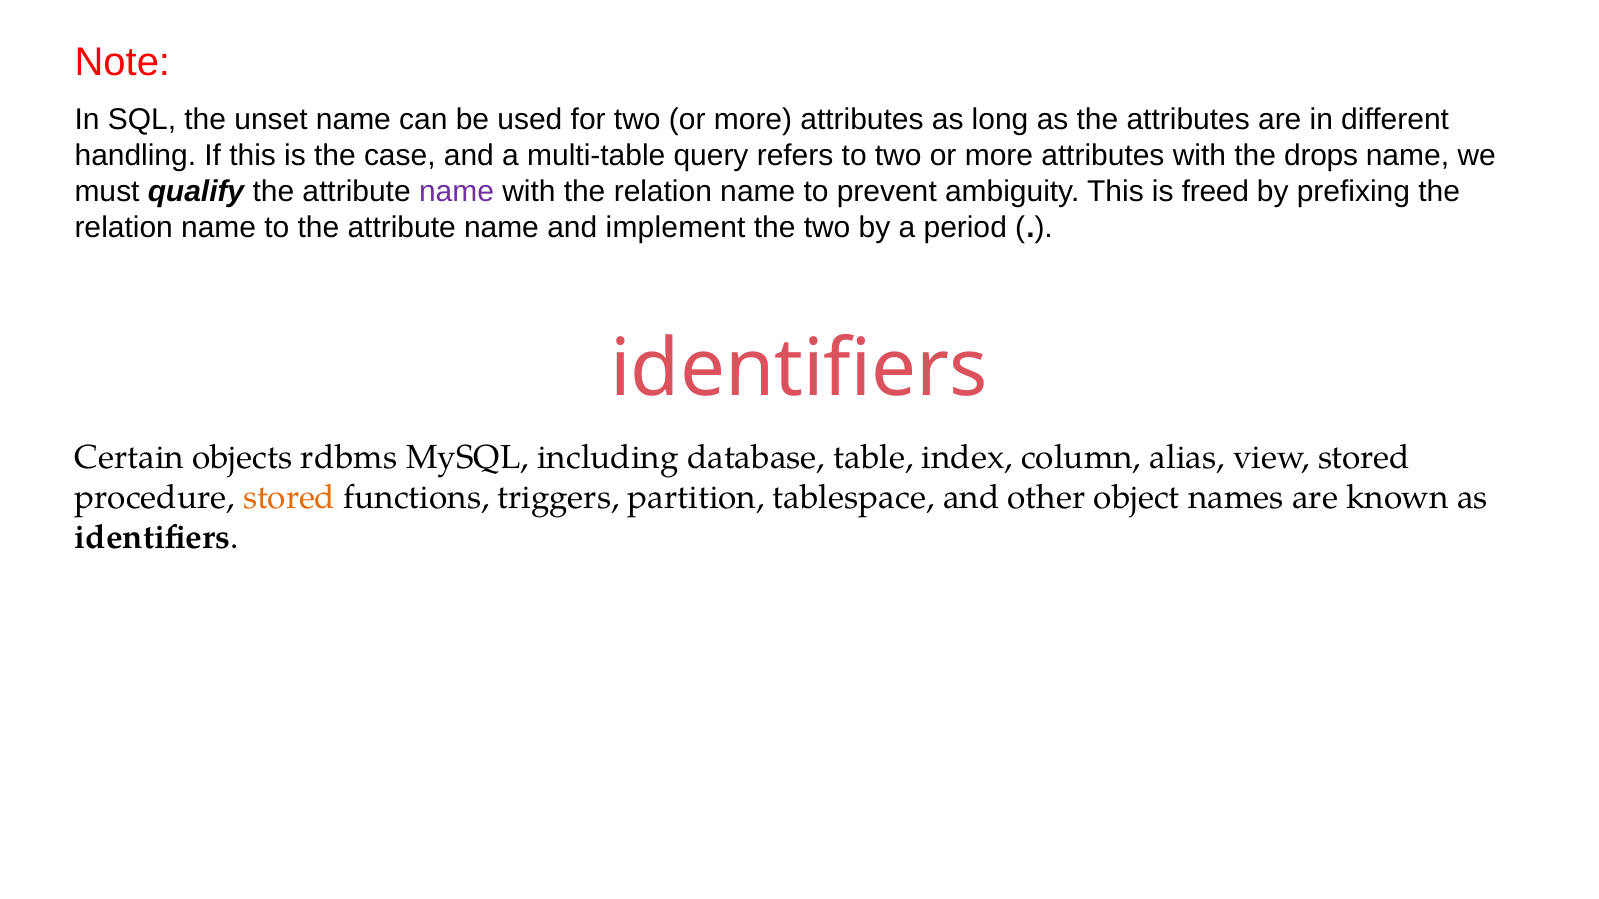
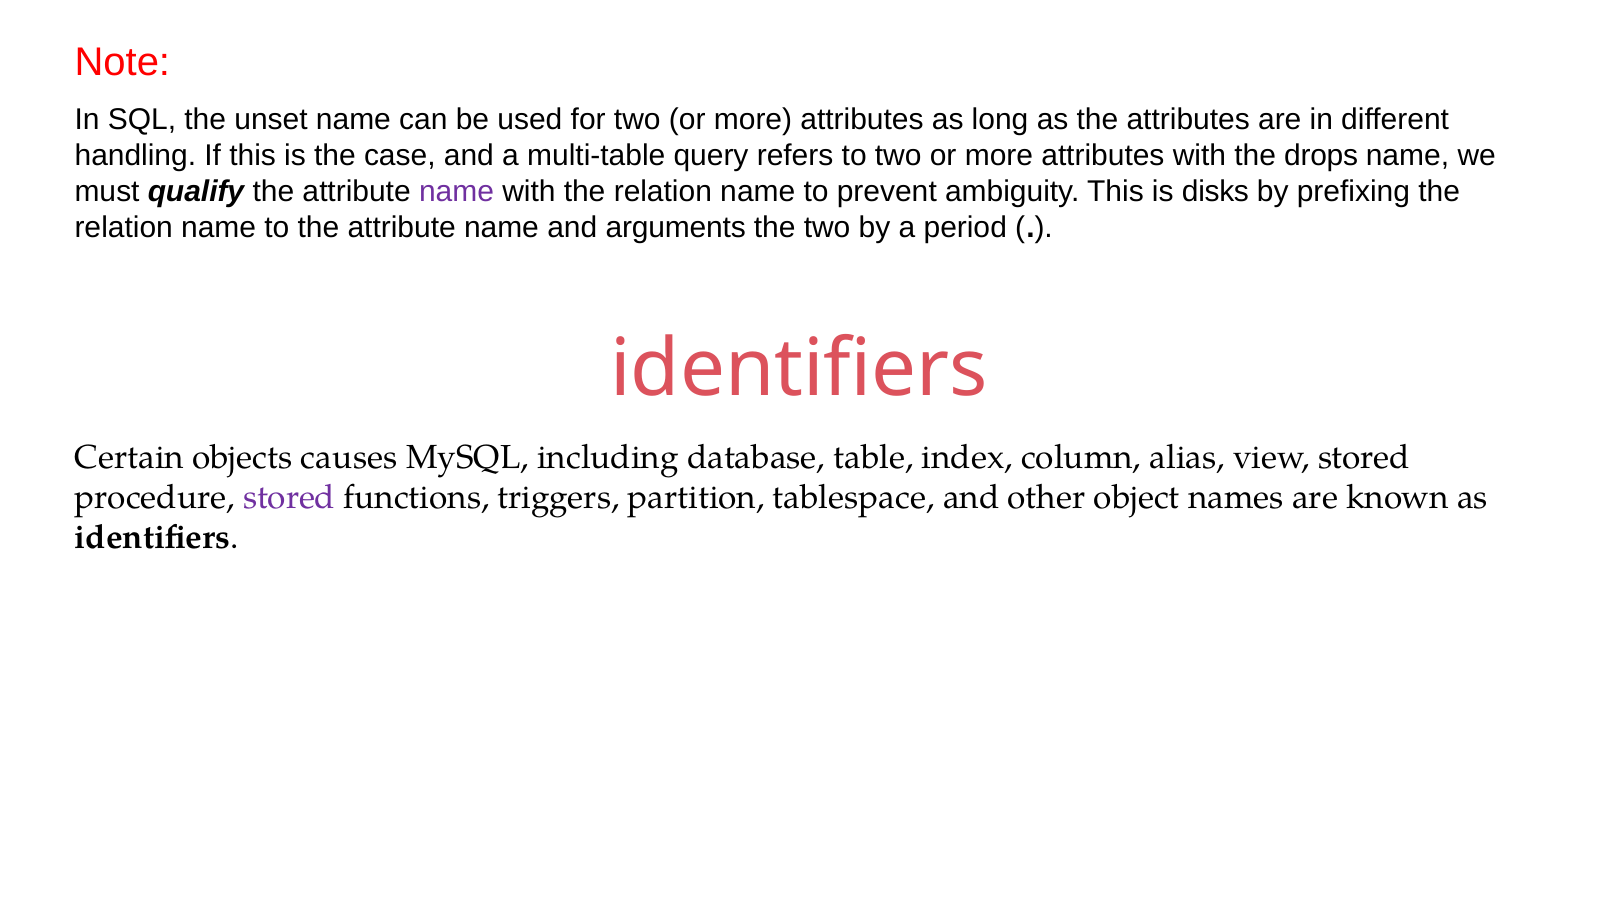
freed: freed -> disks (1215, 192)
implement: implement -> arguments (676, 228)
rdbms: rdbms -> causes (349, 458)
stored colour: orange -> purple (289, 498)
